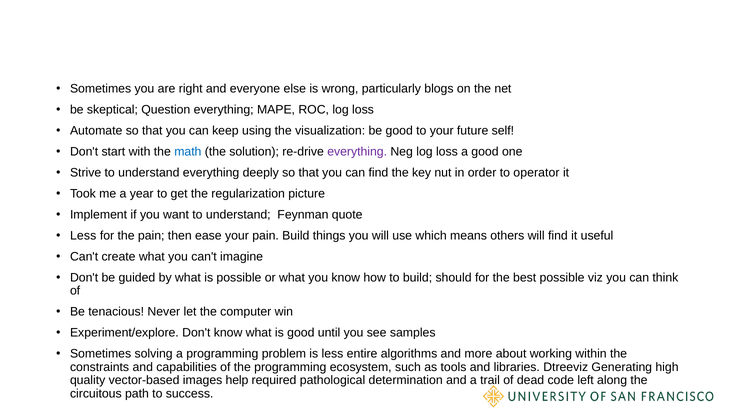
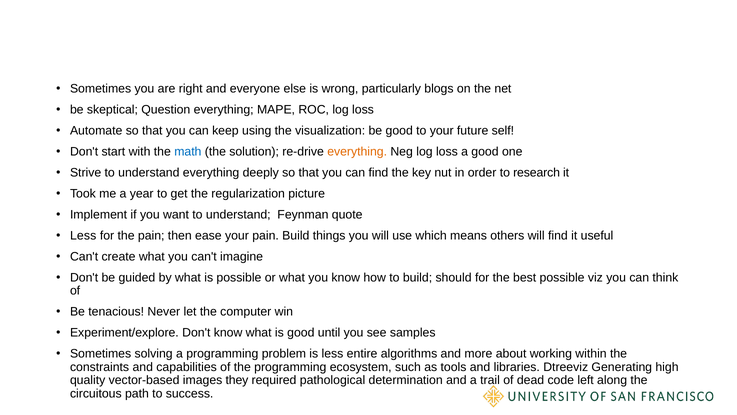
everything colour: purple -> orange (357, 152)
operator: operator -> research (537, 173)
help: help -> they (237, 380)
